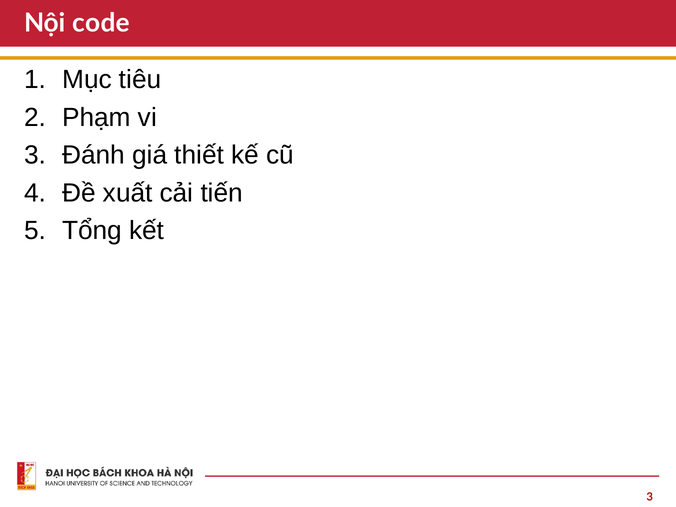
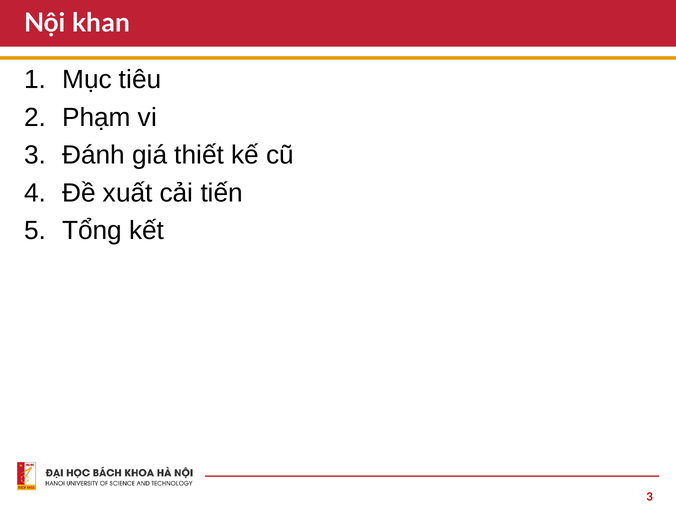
code: code -> khan (101, 23)
